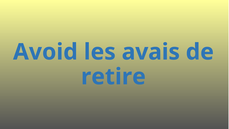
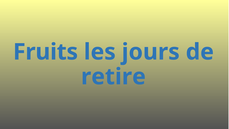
Avoid: Avoid -> Fruits (46, 52)
avais: avais -> jours (151, 52)
